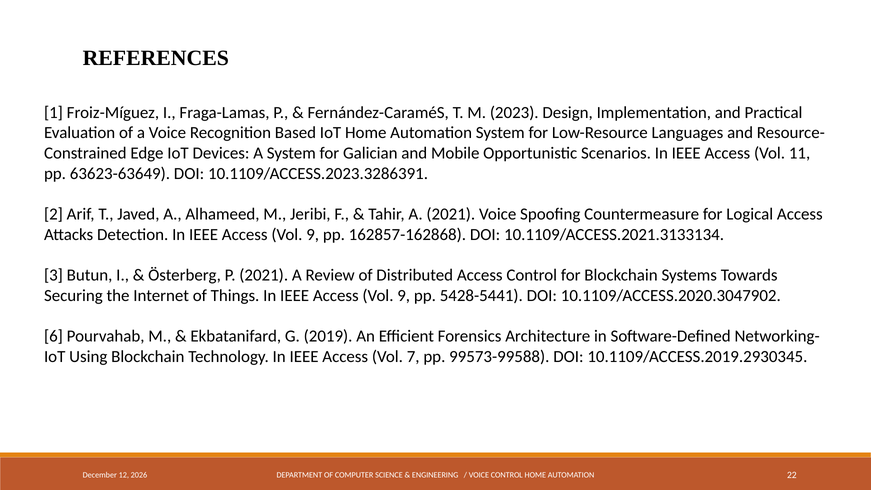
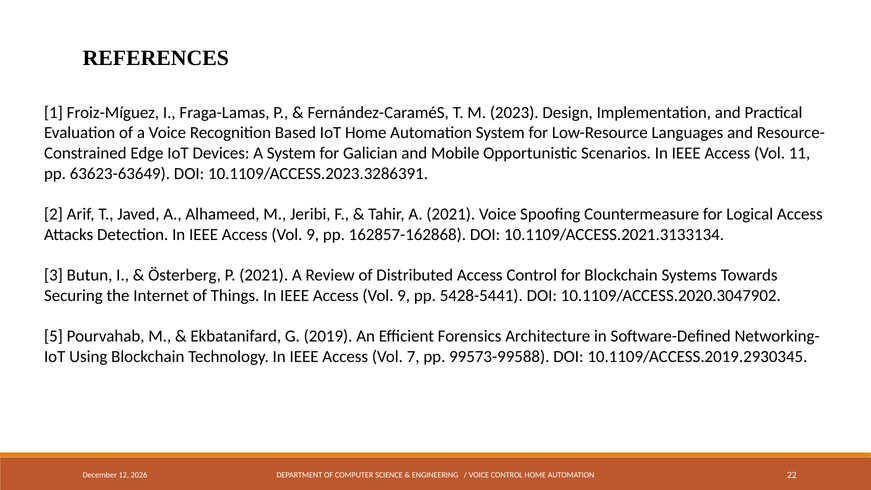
6: 6 -> 5 (53, 336)
